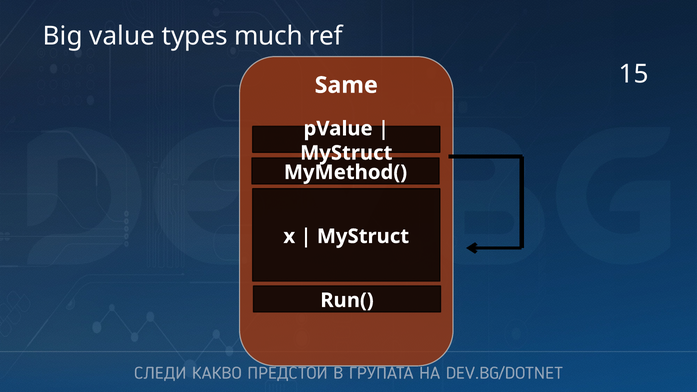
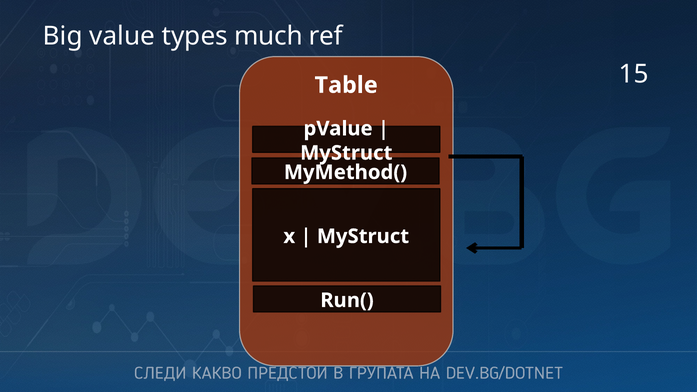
Same: Same -> Table (346, 85)
